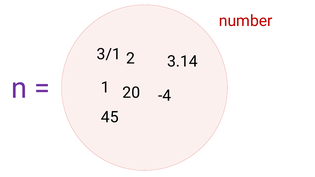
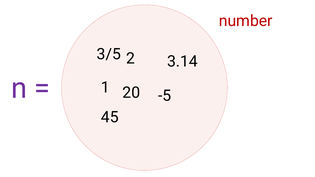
3/1: 3/1 -> 3/5 (109, 54)
-4: -4 -> -5 (165, 96)
